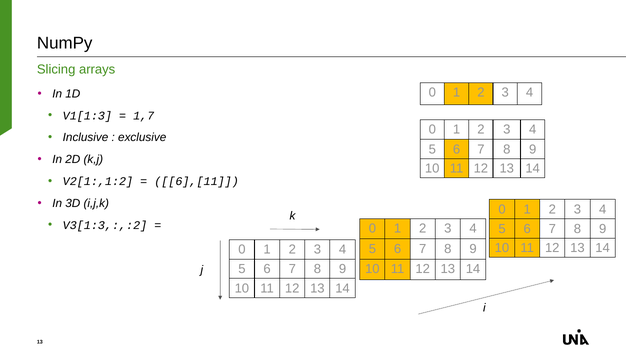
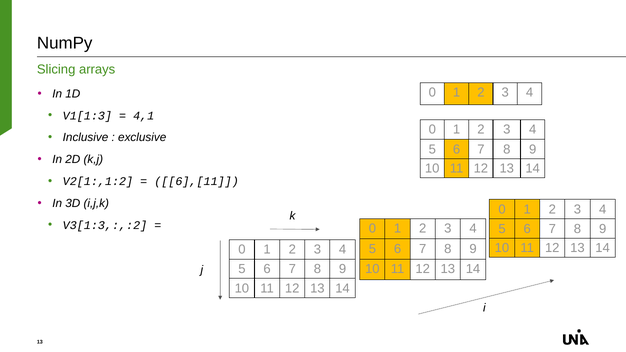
1,7: 1,7 -> 4,1 (144, 116)
